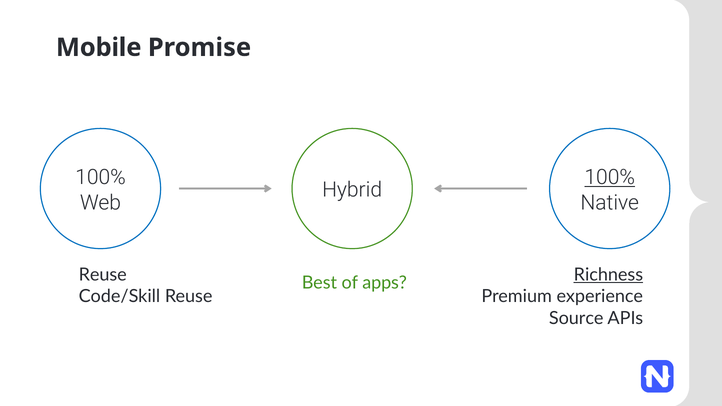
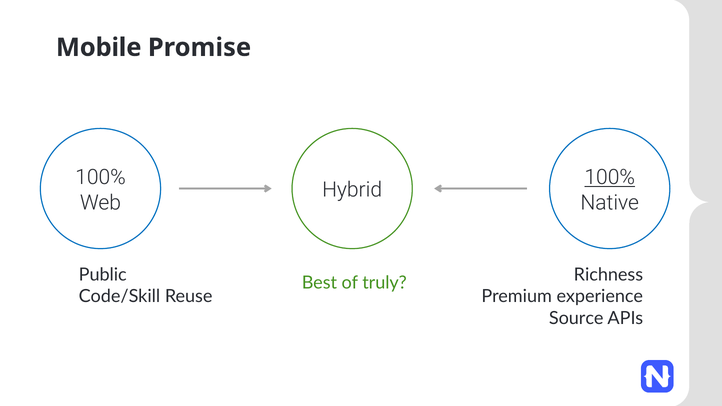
Reuse: Reuse -> Public (103, 275)
Richness underline: present -> none (608, 275)
apps: apps -> truly (385, 283)
